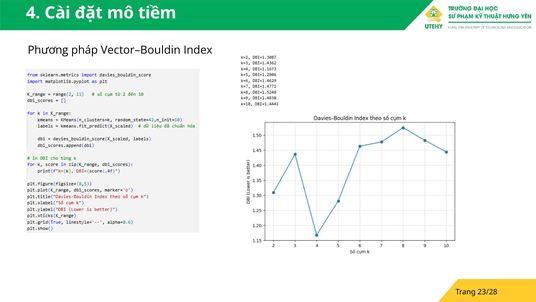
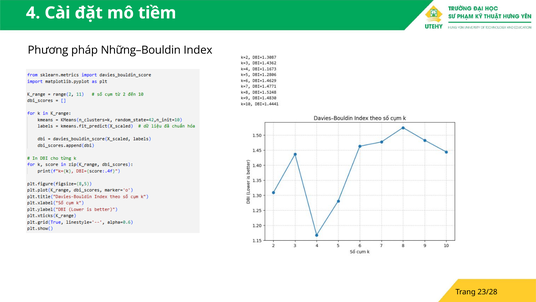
Vector–Bouldin: Vector–Bouldin -> Những–Bouldin (141, 50)
